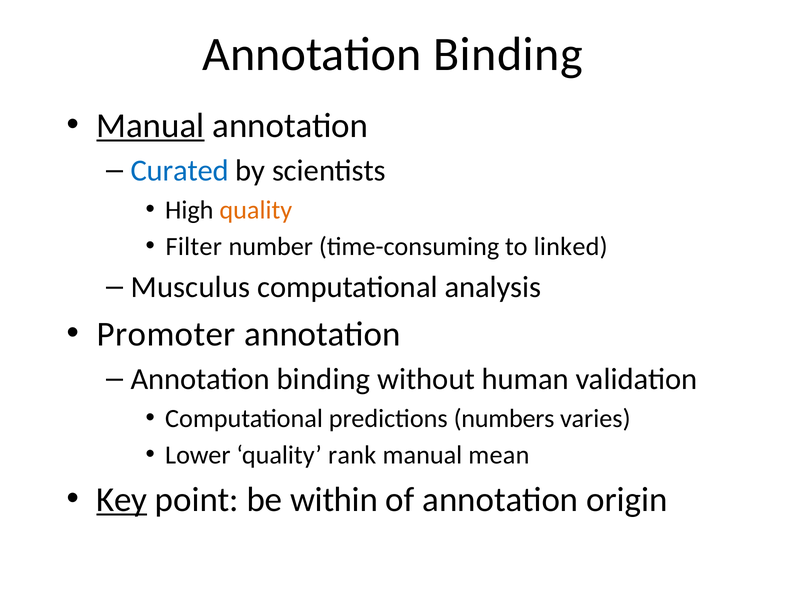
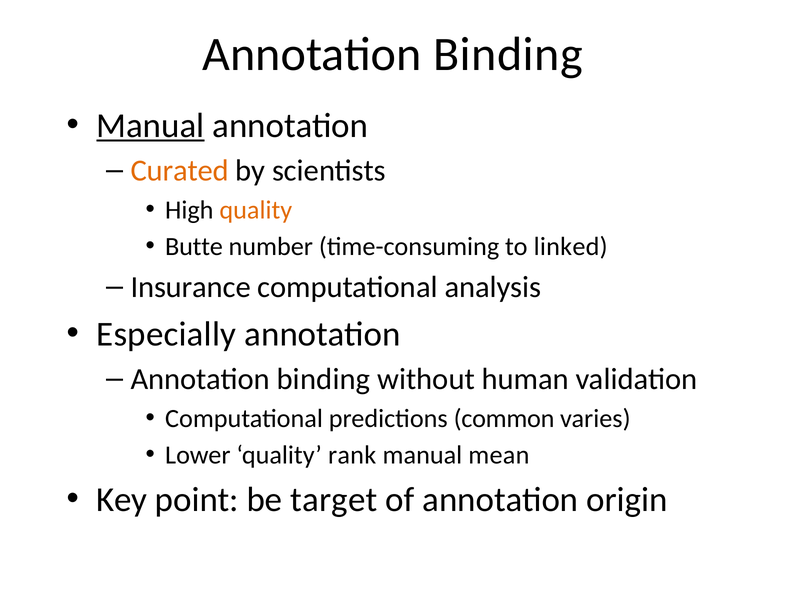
Curated colour: blue -> orange (180, 171)
Filter: Filter -> Butte (194, 247)
Musculus: Musculus -> Insurance (191, 287)
Promoter: Promoter -> Especially (166, 334)
numbers: numbers -> common (504, 419)
Key underline: present -> none (122, 500)
within: within -> target (334, 500)
